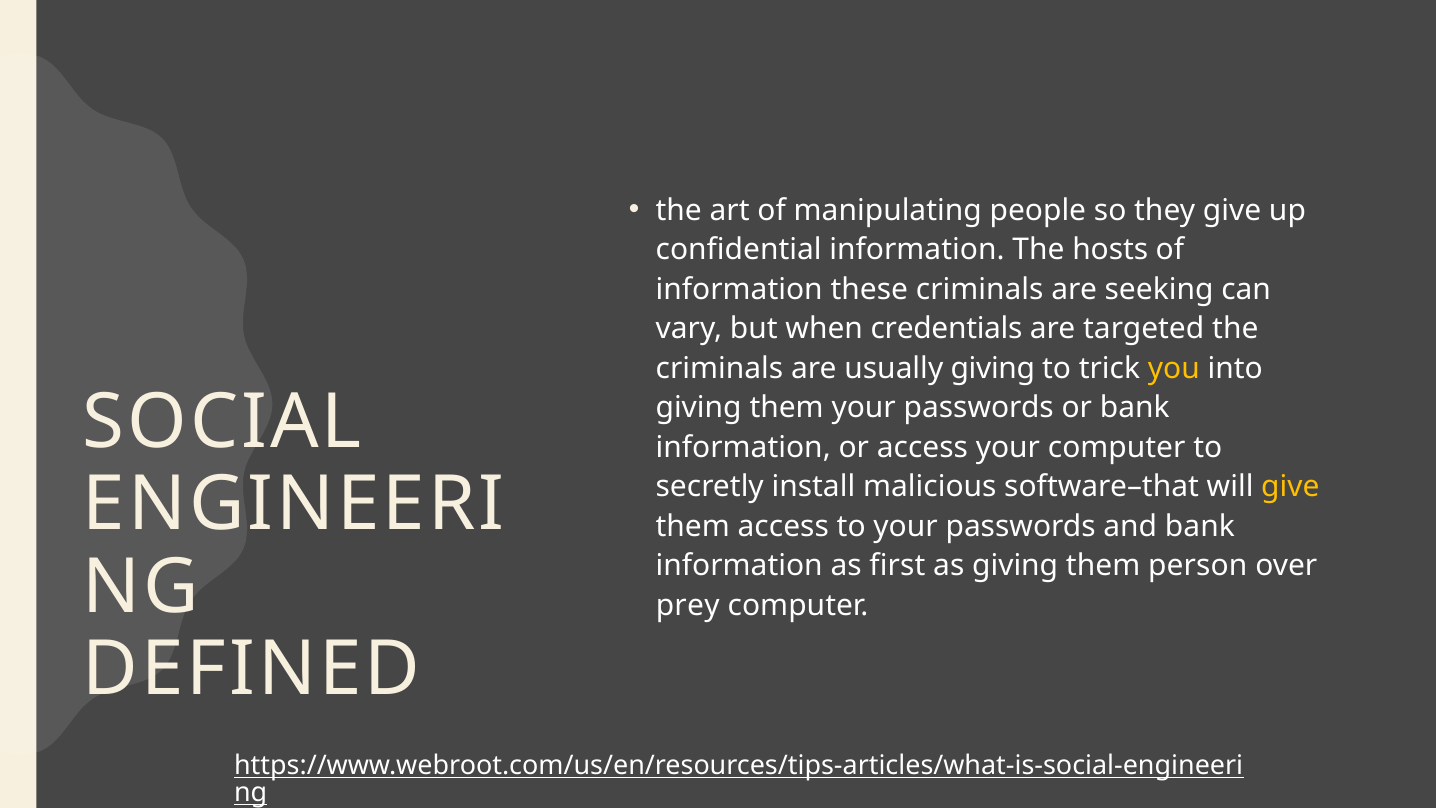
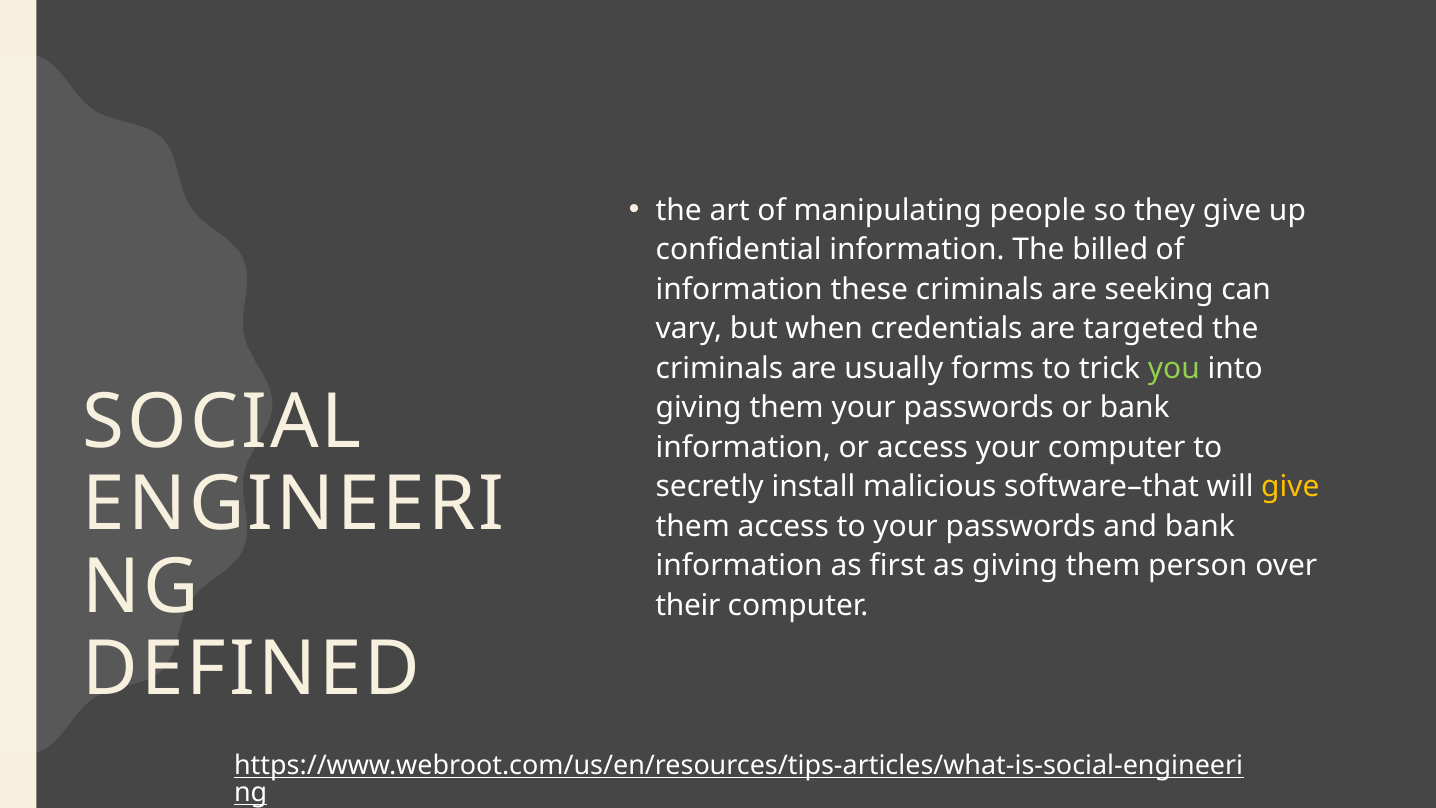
hosts: hosts -> billed (1110, 250)
usually giving: giving -> forms (993, 368)
you colour: yellow -> light green (1174, 368)
prey: prey -> their (688, 605)
